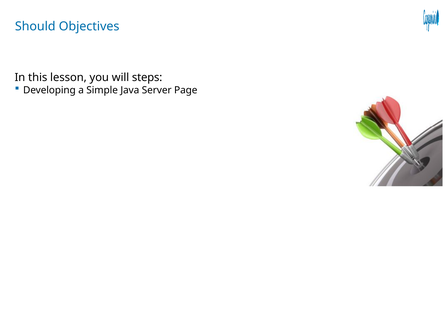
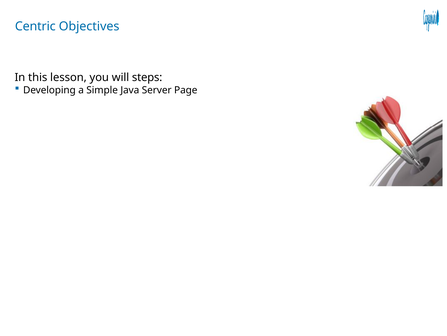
Should: Should -> Centric (35, 26)
